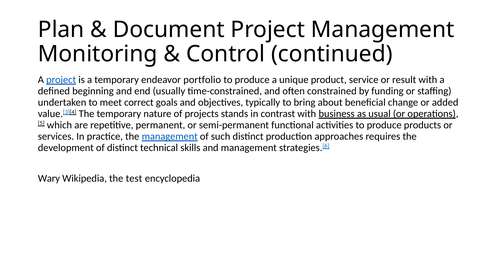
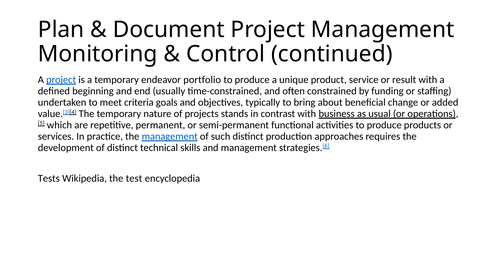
correct: correct -> criteria (139, 102)
Wary: Wary -> Tests (49, 178)
